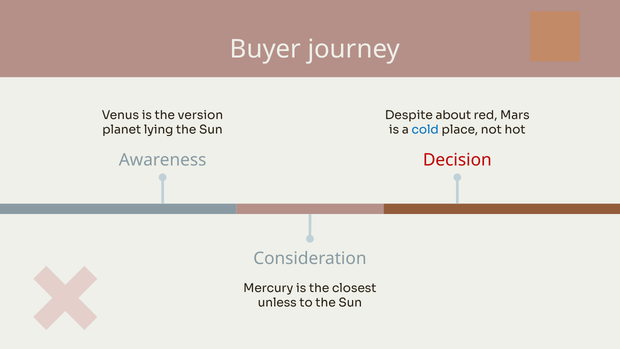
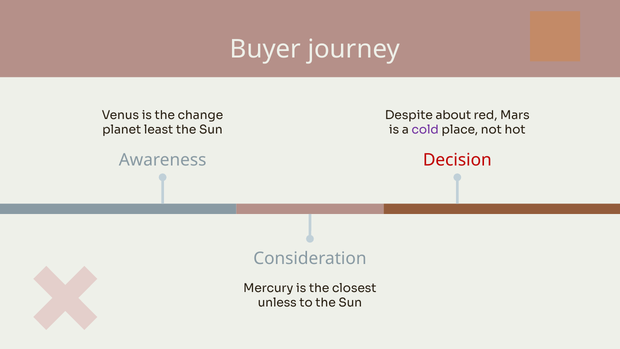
version: version -> change (200, 115)
lying: lying -> least (159, 129)
cold colour: blue -> purple (425, 129)
